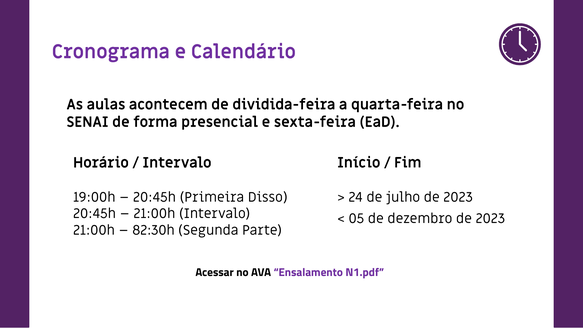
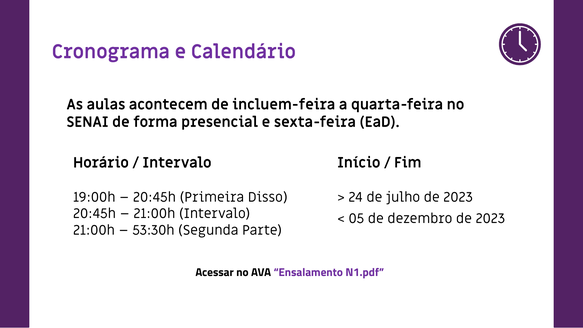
dividida-feira: dividida-feira -> incluem-feira (284, 105)
82:30h: 82:30h -> 53:30h (153, 230)
